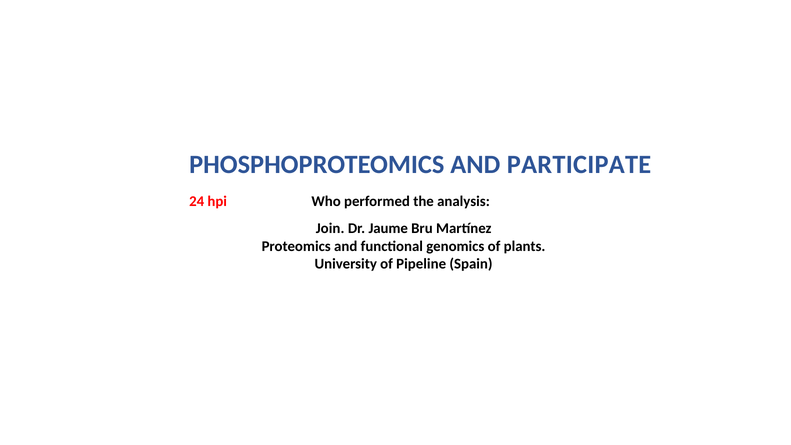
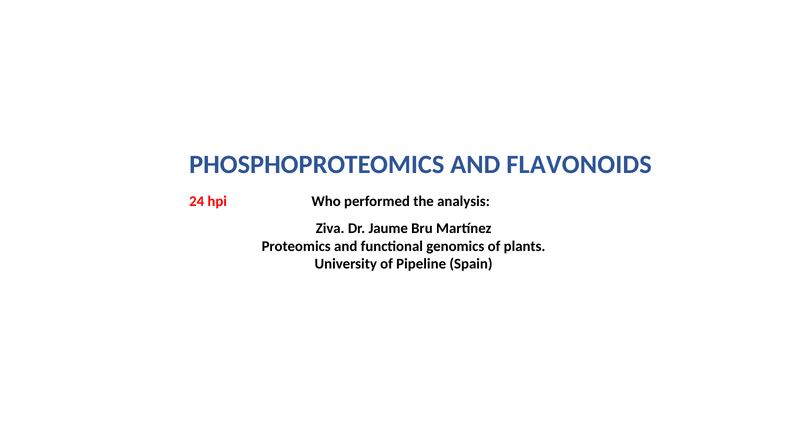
PARTICIPATE: PARTICIPATE -> FLAVONOIDS (579, 165)
Join: Join -> Ziva (330, 228)
